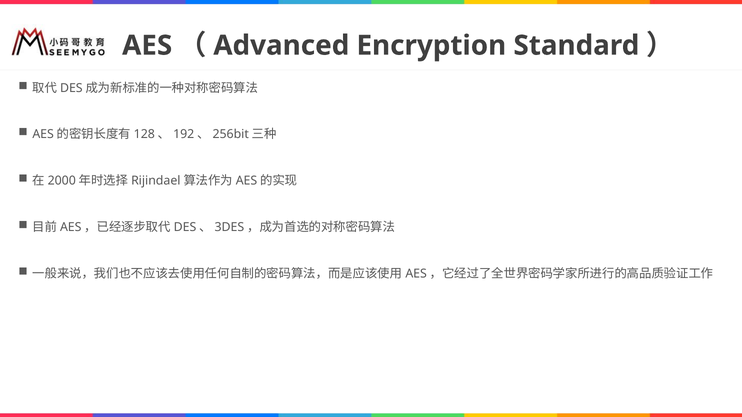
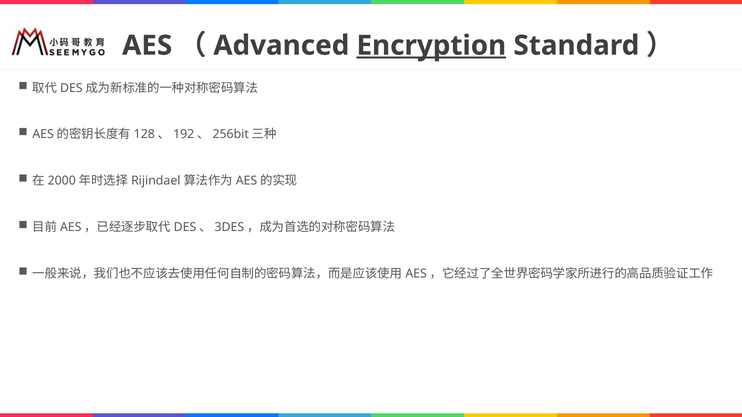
Encryption underline: none -> present (431, 46)
